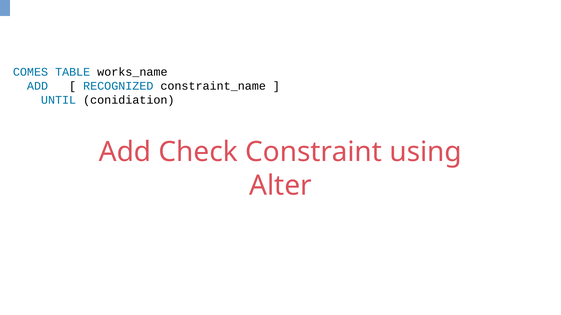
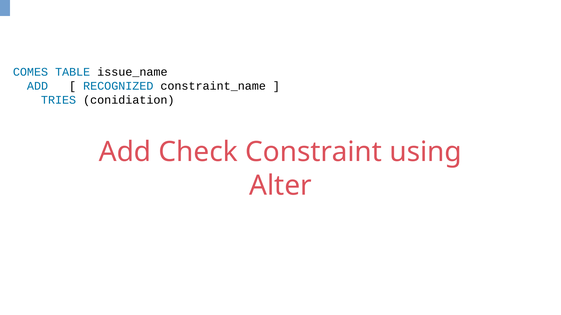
works_name: works_name -> issue_name (132, 72)
UNTIL: UNTIL -> TRIES (59, 100)
